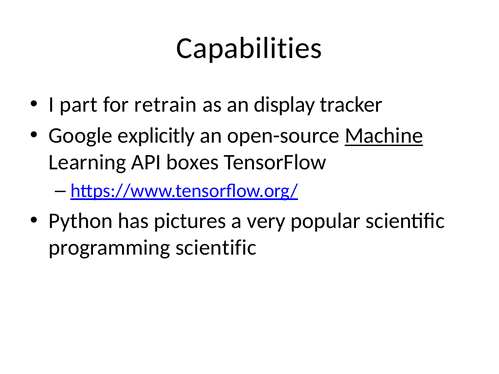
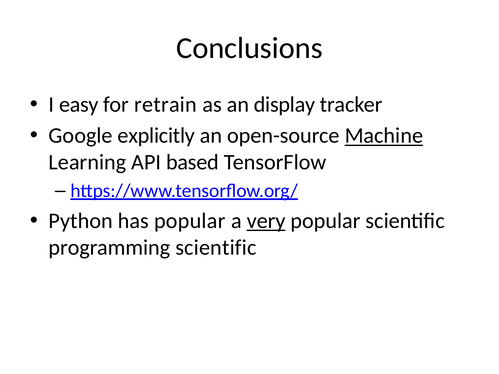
Capabilities: Capabilities -> Conclusions (249, 48)
part: part -> easy (79, 105)
boxes: boxes -> based (193, 162)
has pictures: pictures -> popular (190, 221)
very underline: none -> present (266, 221)
